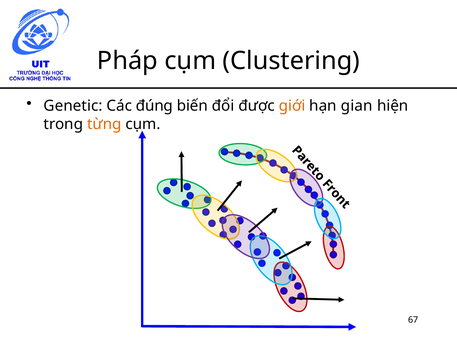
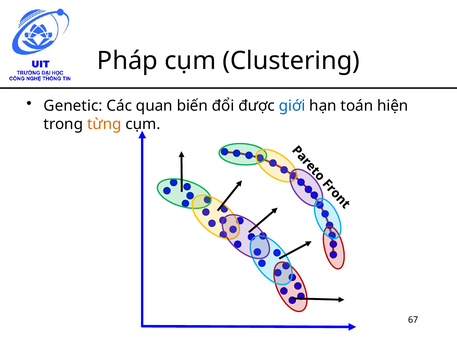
đúng: đúng -> quan (154, 106)
giới colour: orange -> blue (292, 106)
gian: gian -> toán (357, 106)
